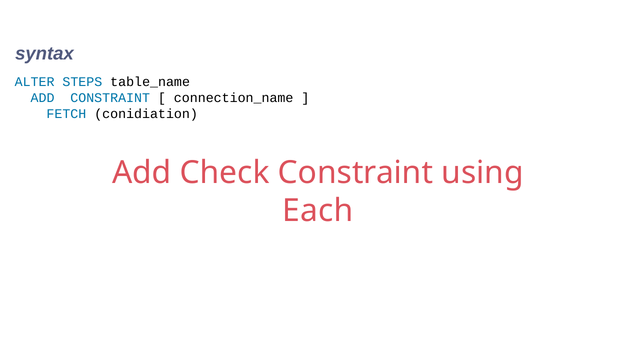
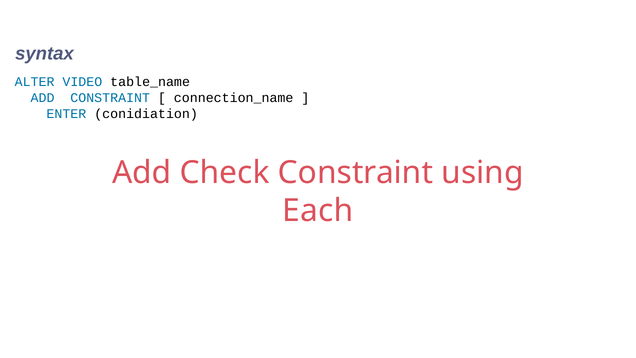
STEPS: STEPS -> VIDEO (82, 82)
FETCH: FETCH -> ENTER (66, 114)
